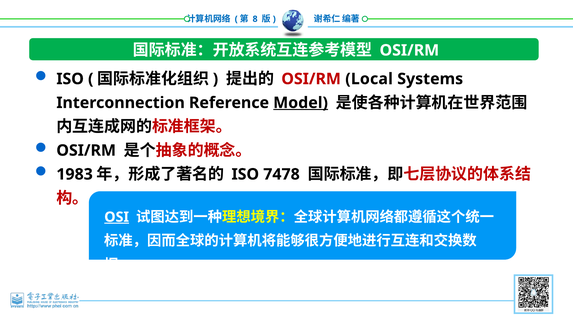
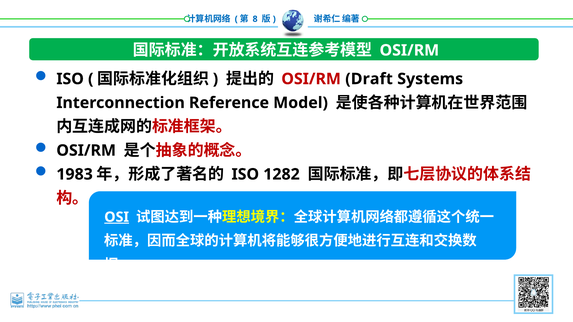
Local: Local -> Draft (369, 79)
Model underline: present -> none (301, 103)
7478: 7478 -> 1282 (282, 174)
